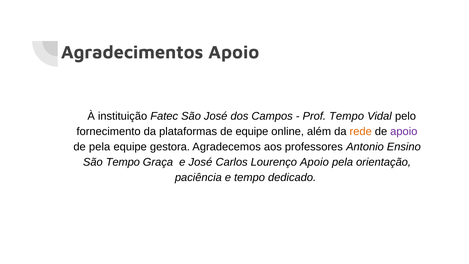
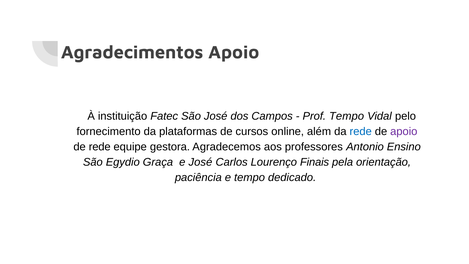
de equipe: equipe -> cursos (252, 132)
rede colour: orange -> blue (361, 132)
de pela: pela -> rede (100, 147)
São Tempo: Tempo -> Egydio (123, 162)
Lourenço Apoio: Apoio -> Finais (315, 162)
